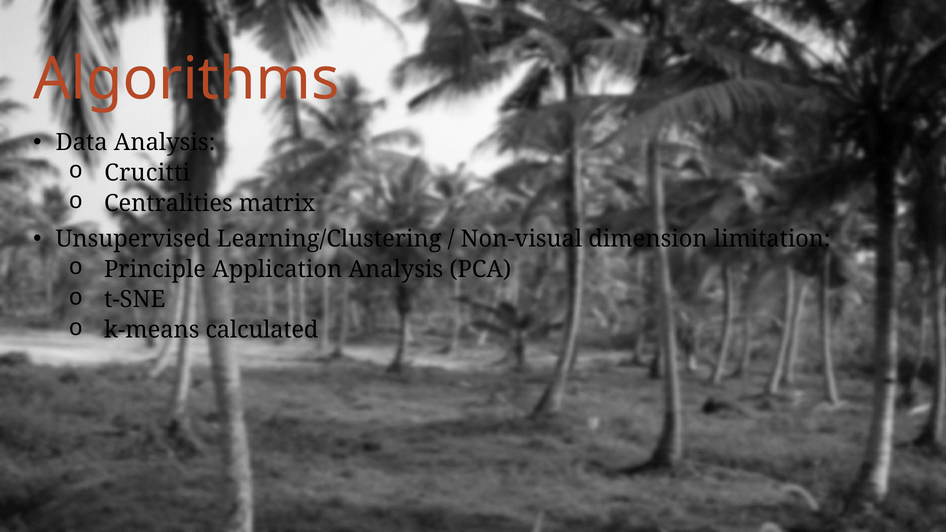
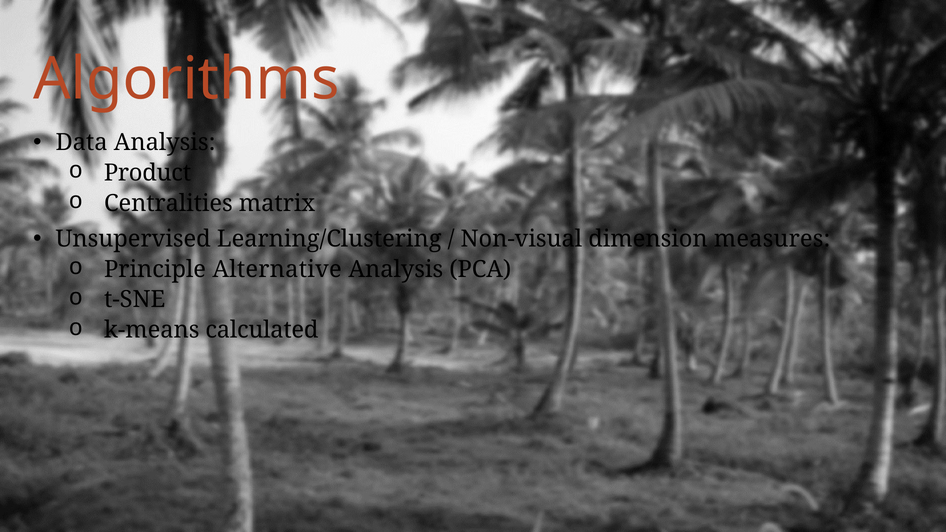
Crucitti: Crucitti -> Product (147, 173)
limitation: limitation -> measures (772, 239)
Application: Application -> Alternative (277, 269)
